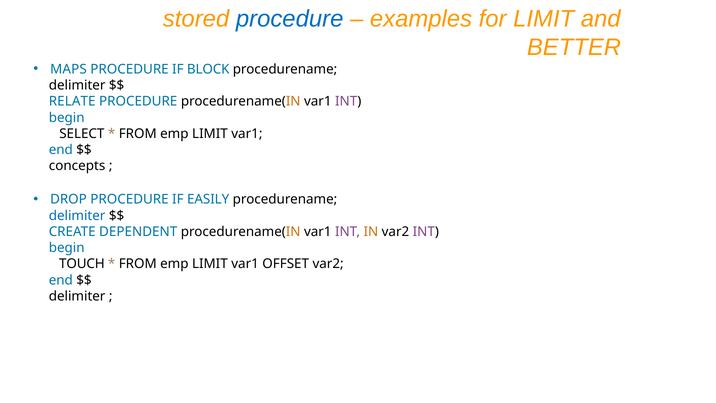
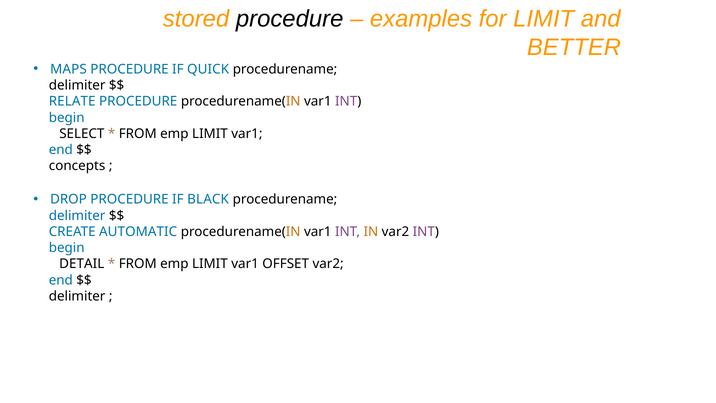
procedure colour: blue -> black (290, 19)
BLOCK: BLOCK -> QUICK (208, 69)
EASILY: EASILY -> BLACK (208, 199)
DEPENDENT: DEPENDENT -> AUTOMATIC (138, 232)
TOUCH: TOUCH -> DETAIL (82, 264)
